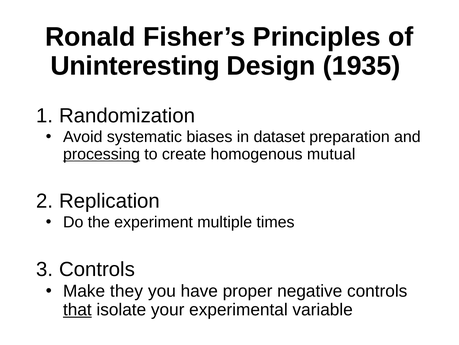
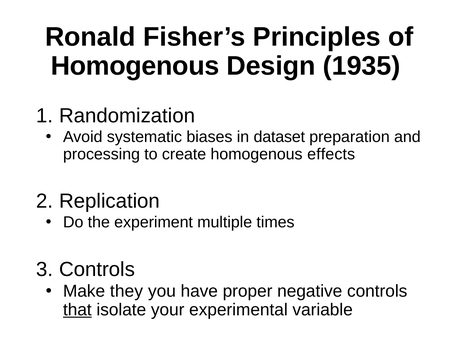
Uninteresting: Uninteresting -> Homogenous (135, 66)
processing underline: present -> none (101, 154)
mutual: mutual -> effects (331, 154)
